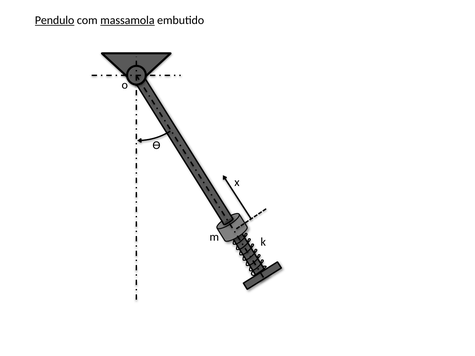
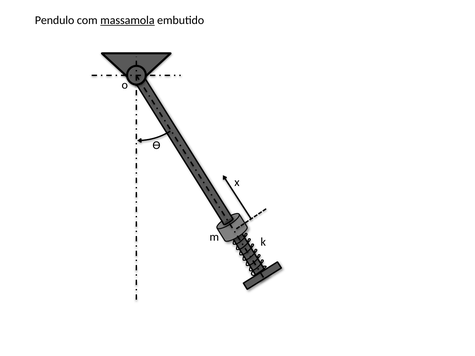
Pendulo underline: present -> none (55, 20)
